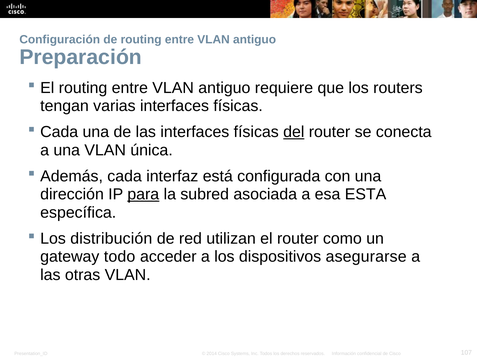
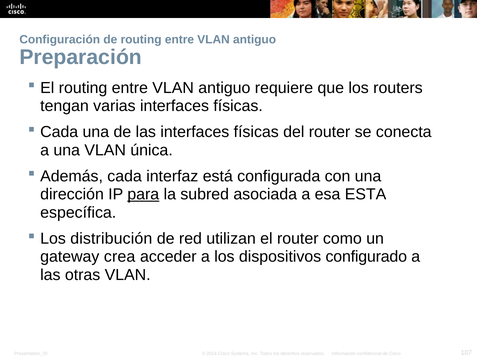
del underline: present -> none (294, 132)
todo: todo -> crea (120, 257)
asegurarse: asegurarse -> configurado (366, 257)
